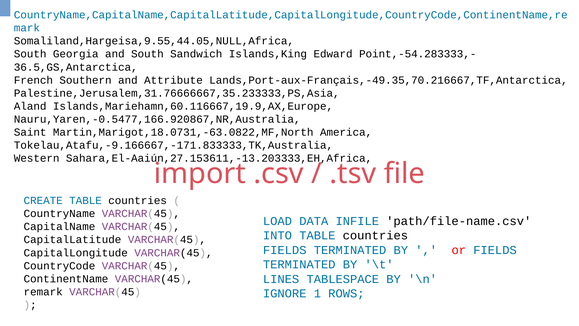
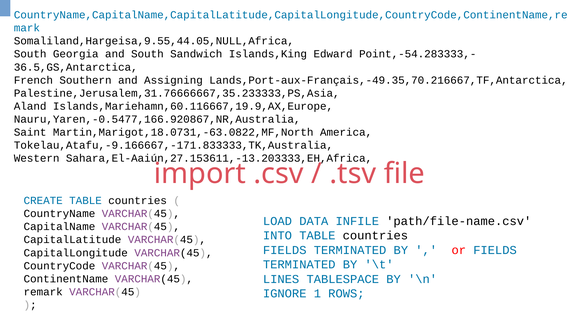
Attribute: Attribute -> Assigning (173, 80)
